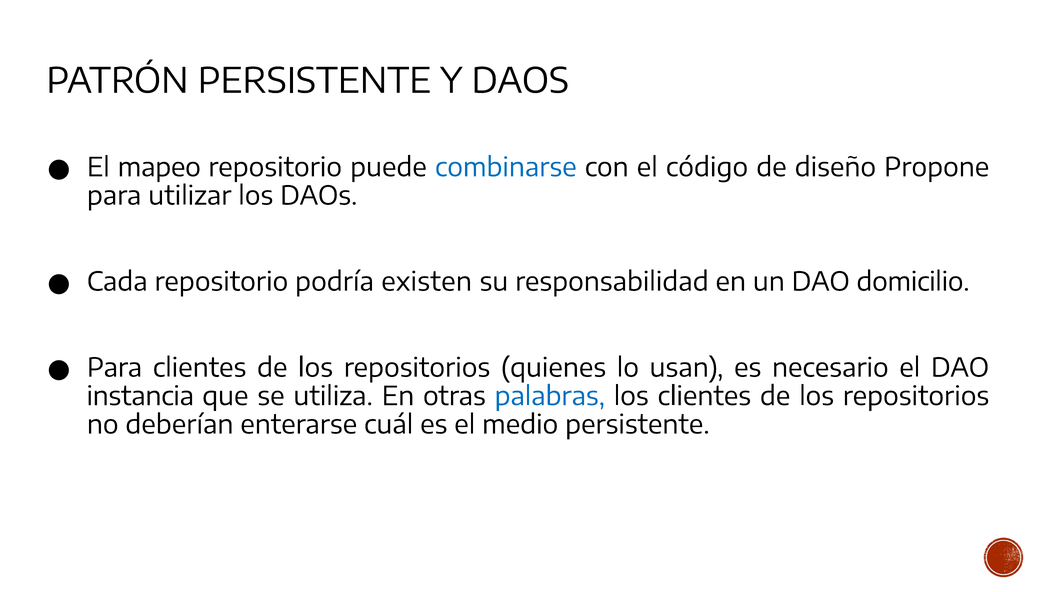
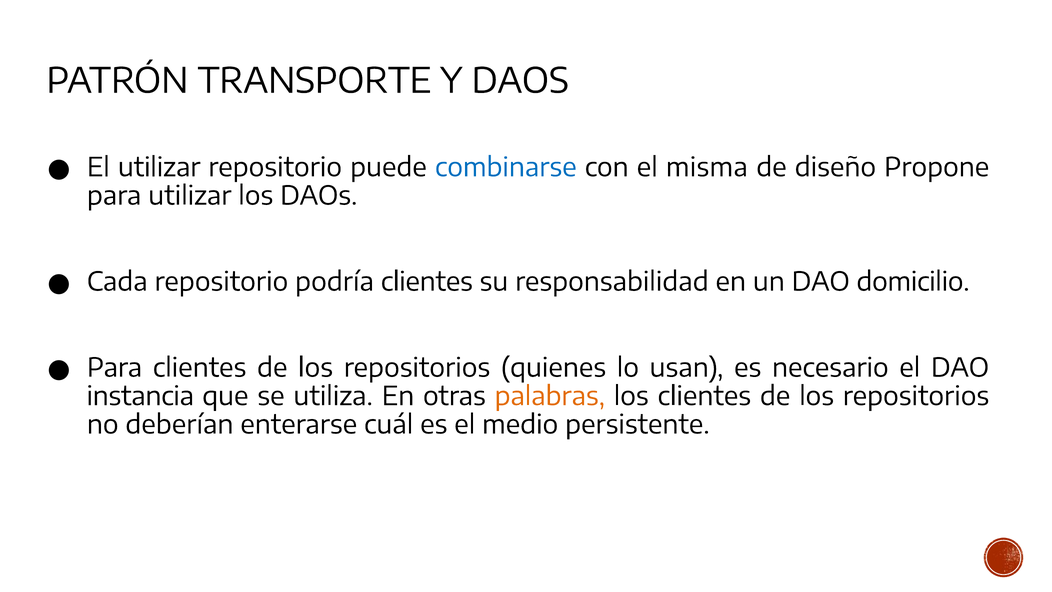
PATRÓN PERSISTENTE: PERSISTENTE -> TRANSPORTE (315, 81)
El mapeo: mapeo -> utilizar (159, 167)
código: código -> misma (707, 167)
podría existen: existen -> clientes (427, 282)
palabras colour: blue -> orange (550, 396)
